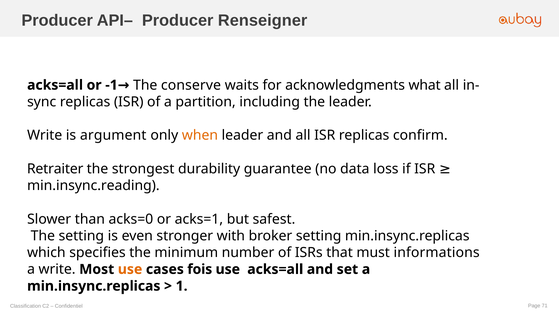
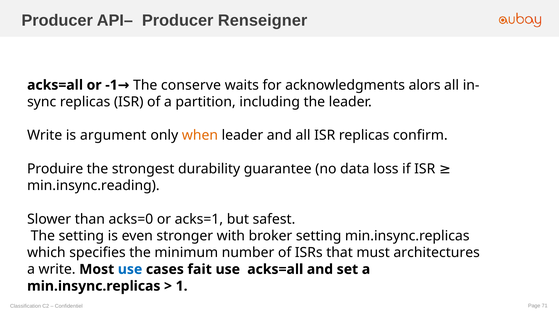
what: what -> alors (425, 85)
Retraiter: Retraiter -> Produire (55, 169)
informations: informations -> architectures (437, 253)
use colour: orange -> blue (130, 270)
fois: fois -> fait (200, 270)
